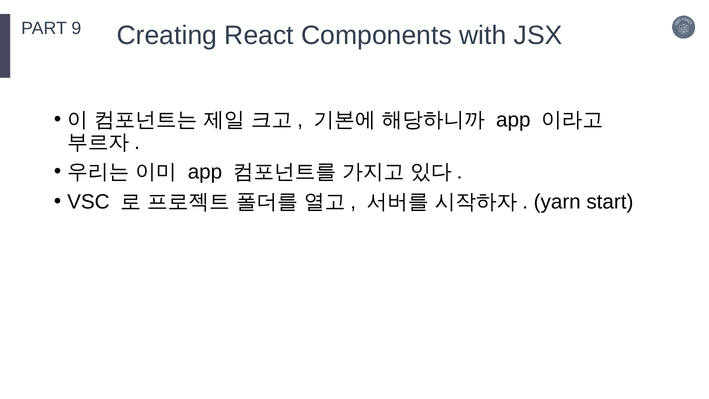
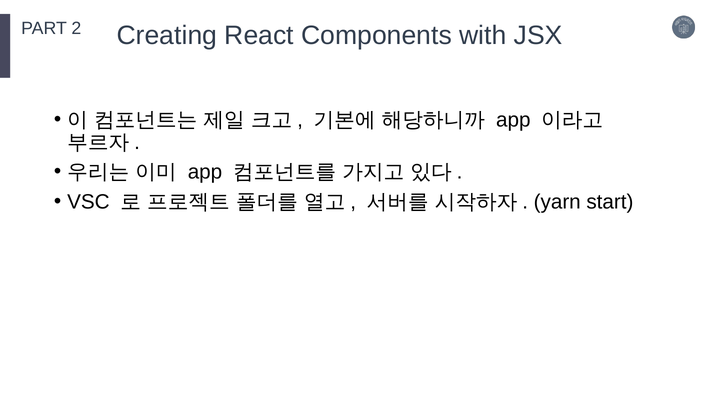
9: 9 -> 2 (76, 28)
